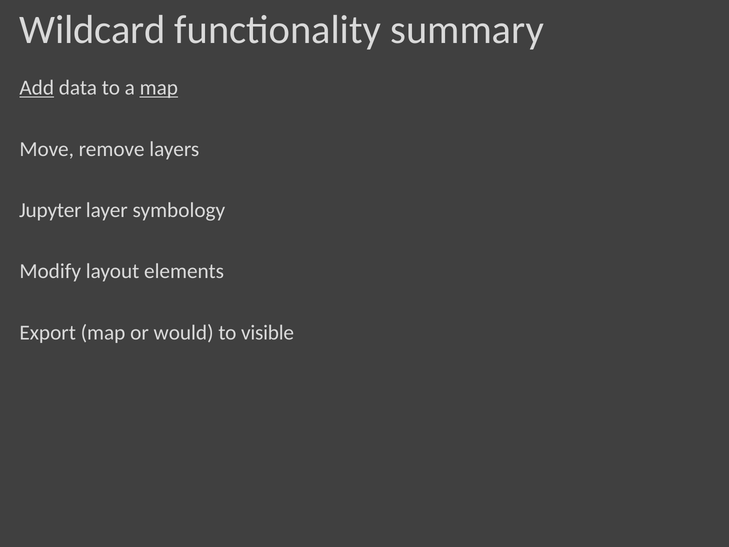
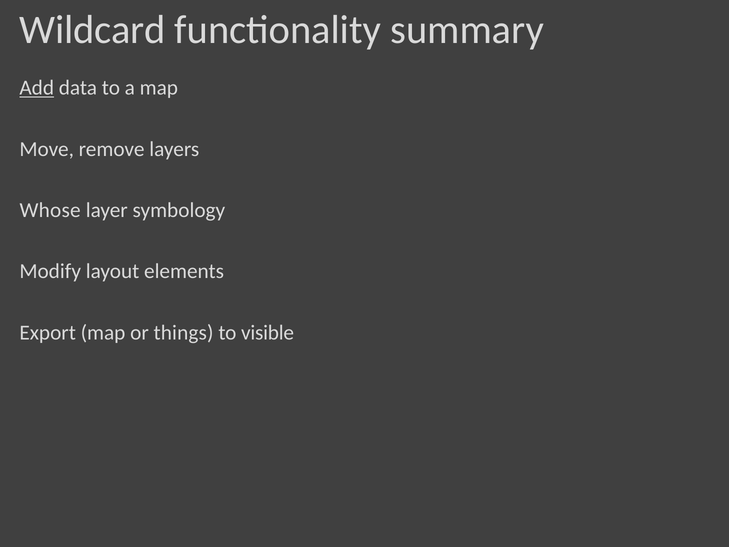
map underline: present -> none (159, 88)
Jupyter: Jupyter -> Whose (50, 210)
would: would -> things (184, 332)
